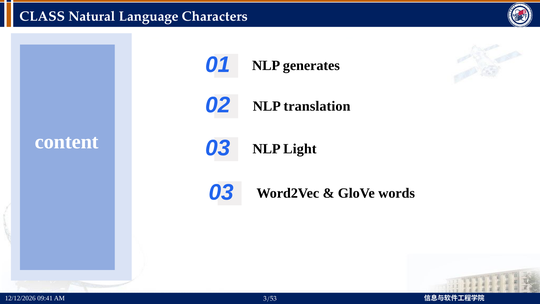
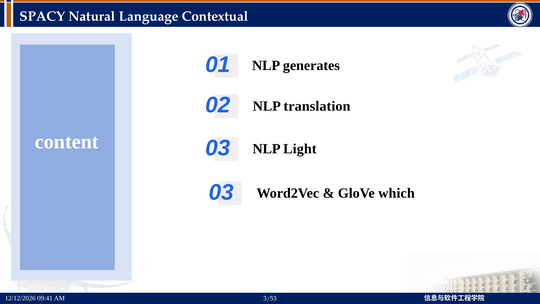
CLASS: CLASS -> SPACY (42, 16)
Characters: Characters -> Contextual (215, 16)
words: words -> which (397, 193)
